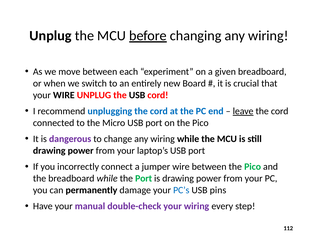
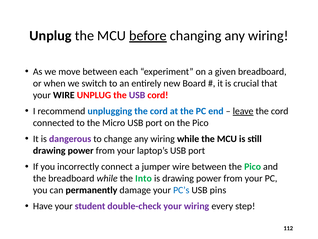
USB colour: black -> purple (137, 95)
the Port: Port -> Into (144, 178)
manual: manual -> student (90, 206)
